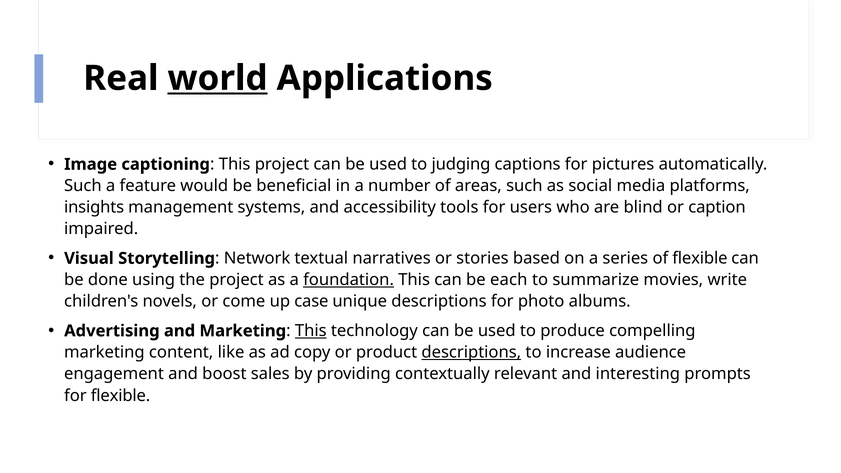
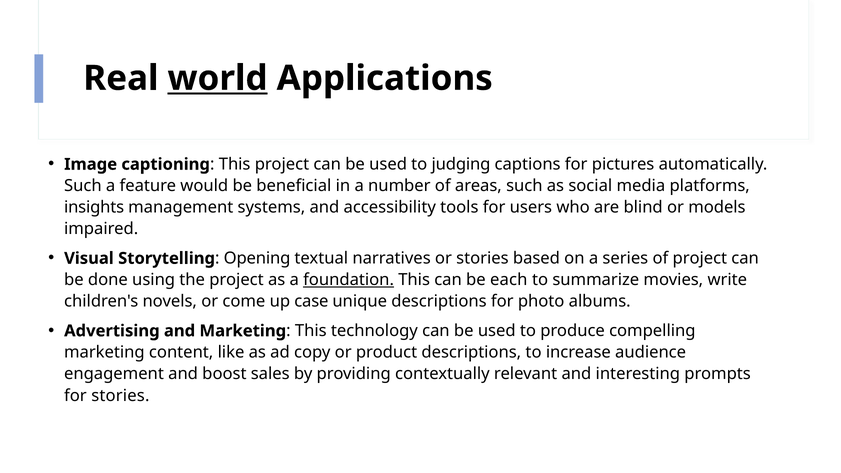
caption: caption -> models (717, 207)
Network: Network -> Opening (257, 258)
of flexible: flexible -> project (700, 258)
This underline: present -> none (311, 331)
descriptions underline: present -> none (471, 352)
for flexible: flexible -> stories (120, 396)
